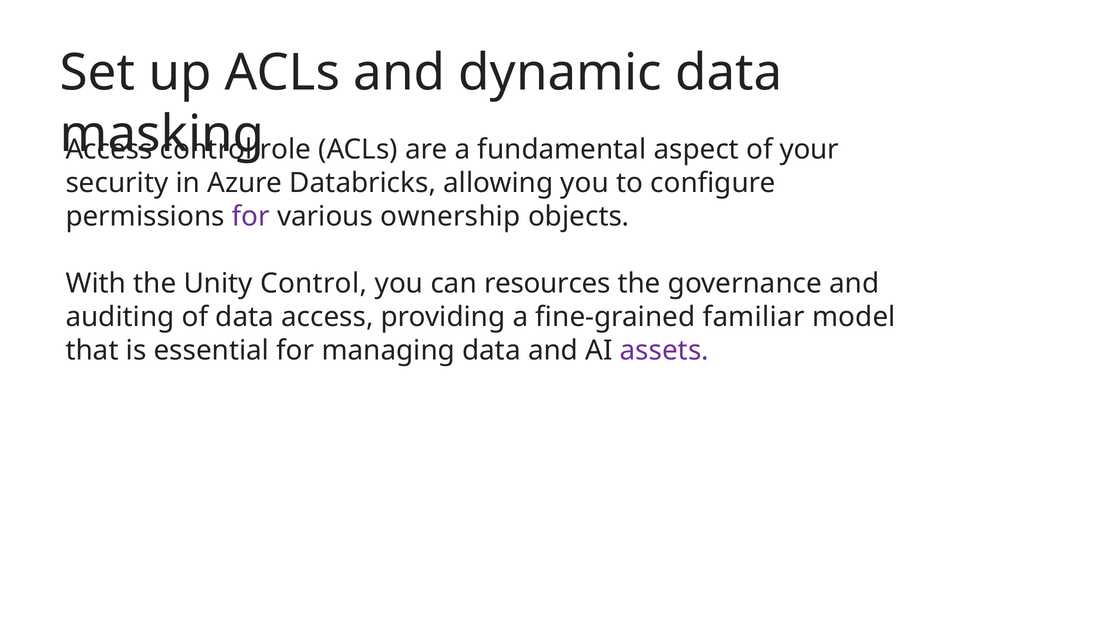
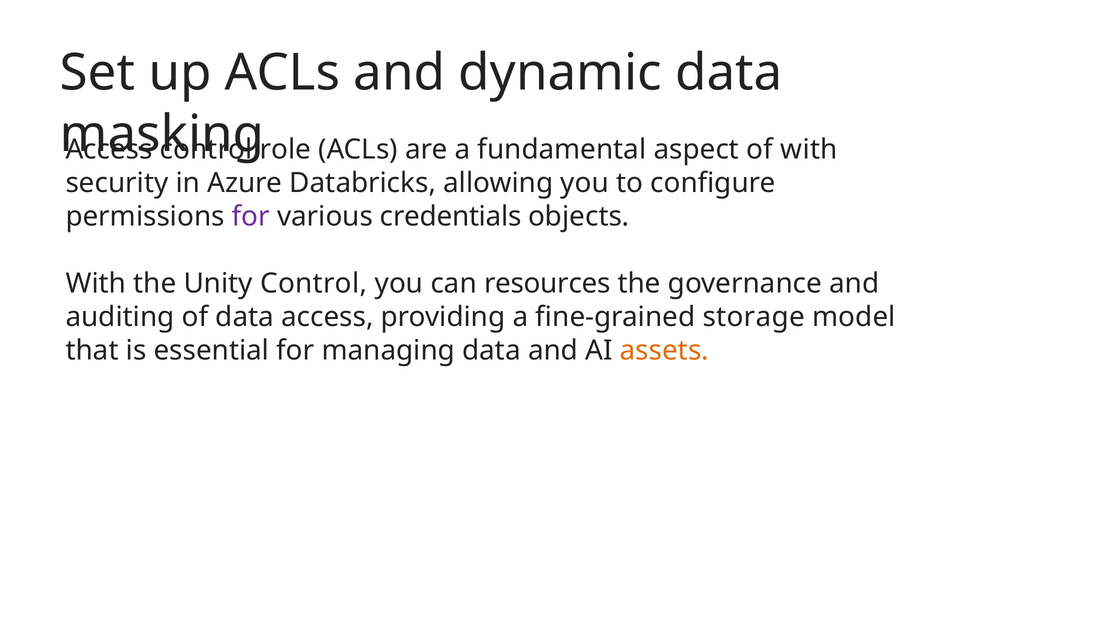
of your: your -> with (809, 150)
ownership: ownership -> credentials (451, 217)
familiar: familiar -> storage (754, 317)
assets colour: purple -> orange (664, 351)
